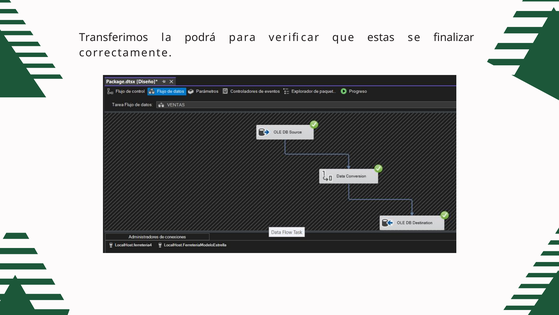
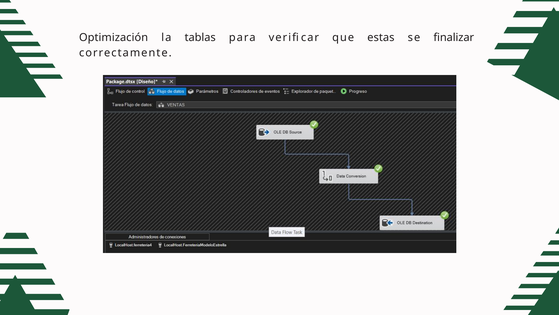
Transferimos: Transferimos -> Optimización (114, 38)
podrá: podrá -> tablas (200, 38)
